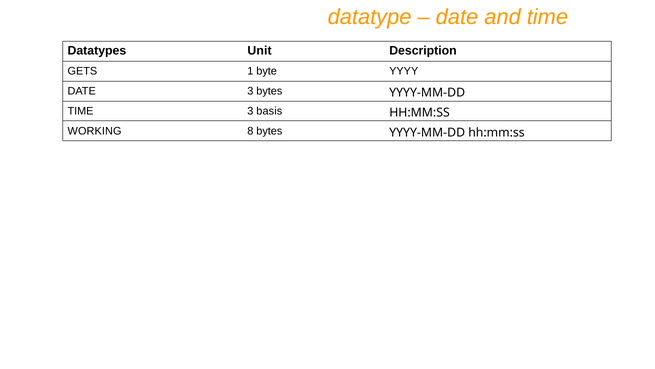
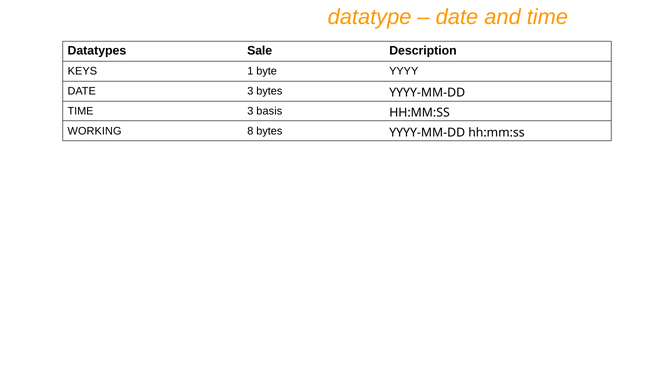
Unit: Unit -> Sale (260, 51)
GETS: GETS -> KEYS (82, 71)
